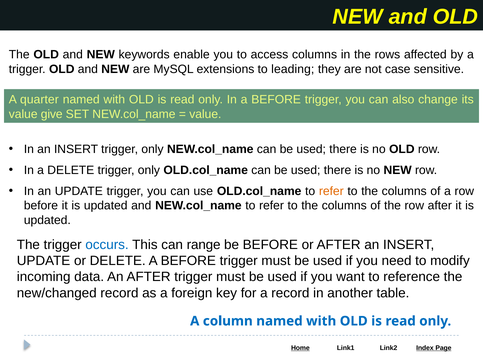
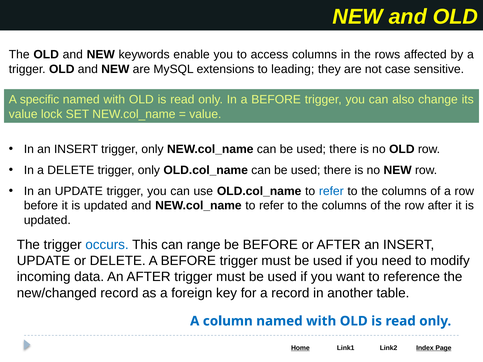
quarter: quarter -> specific (40, 100)
give: give -> lock (52, 114)
refer colour: orange -> blue (331, 191)
